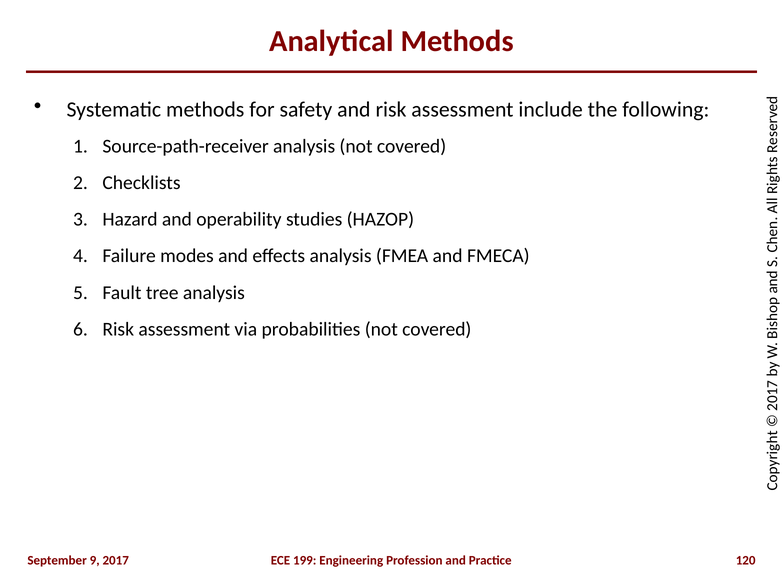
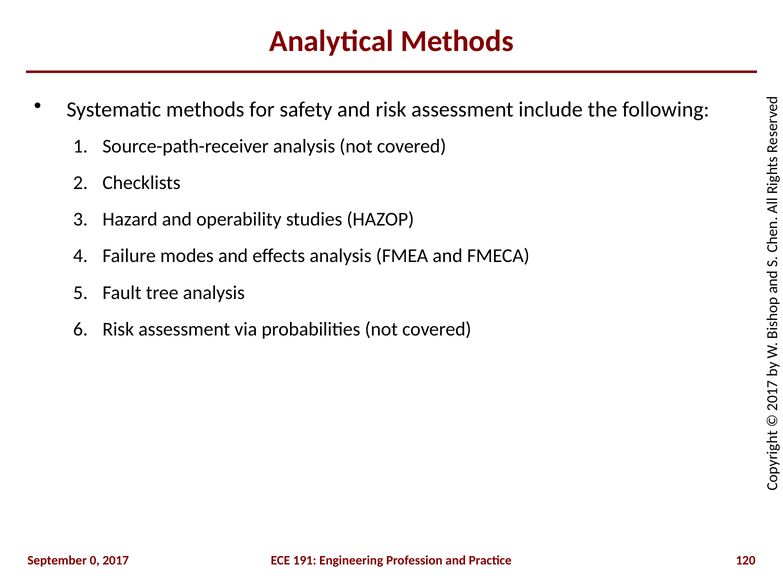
September 9: 9 -> 0 (95, 561)
199: 199 -> 191 (305, 561)
